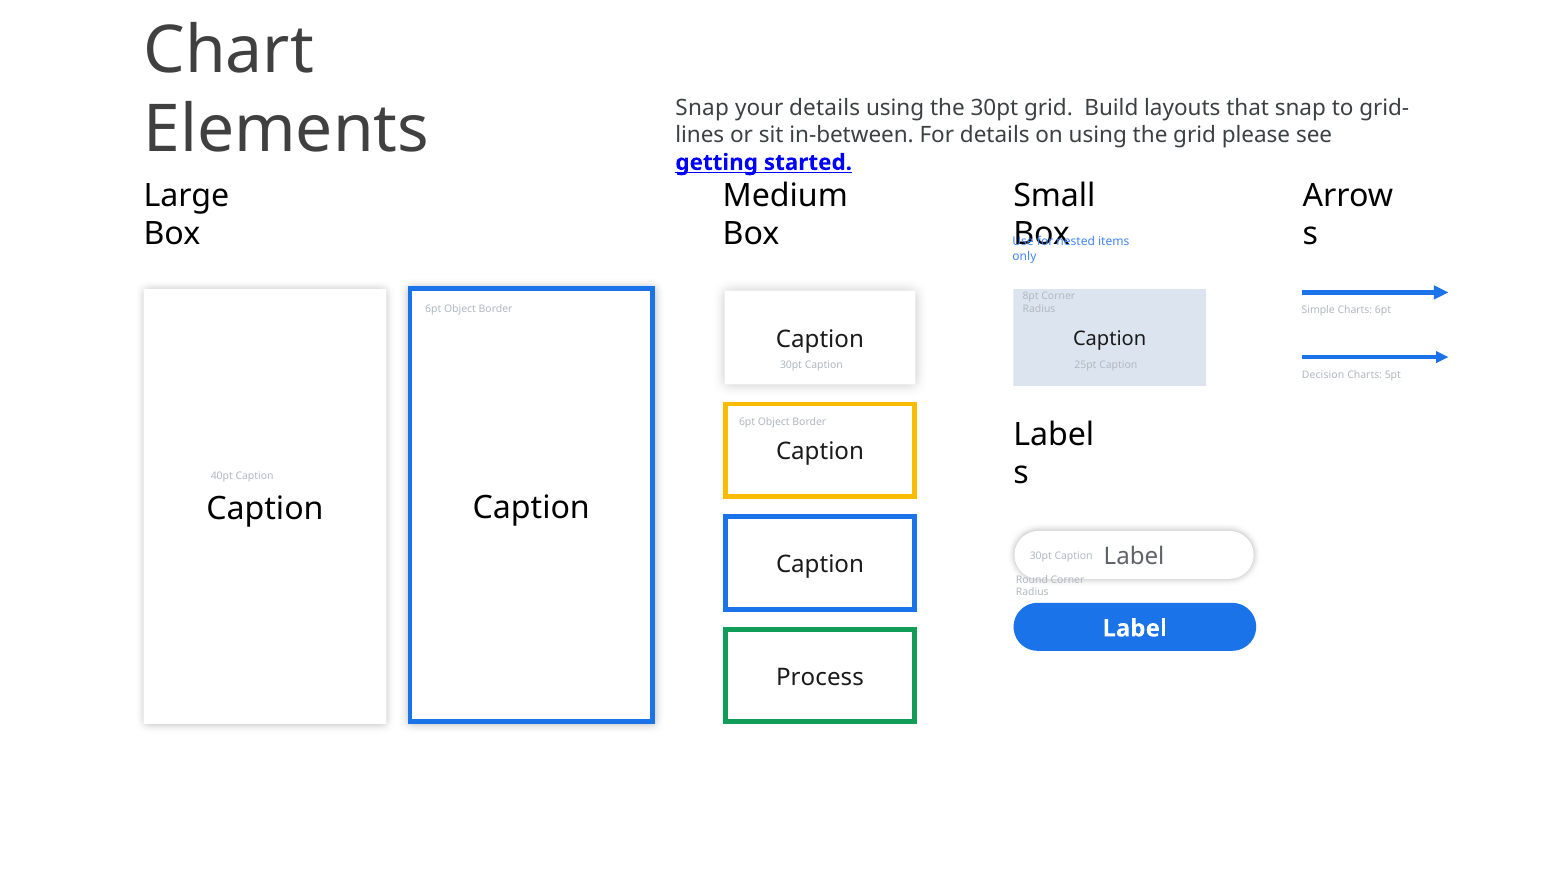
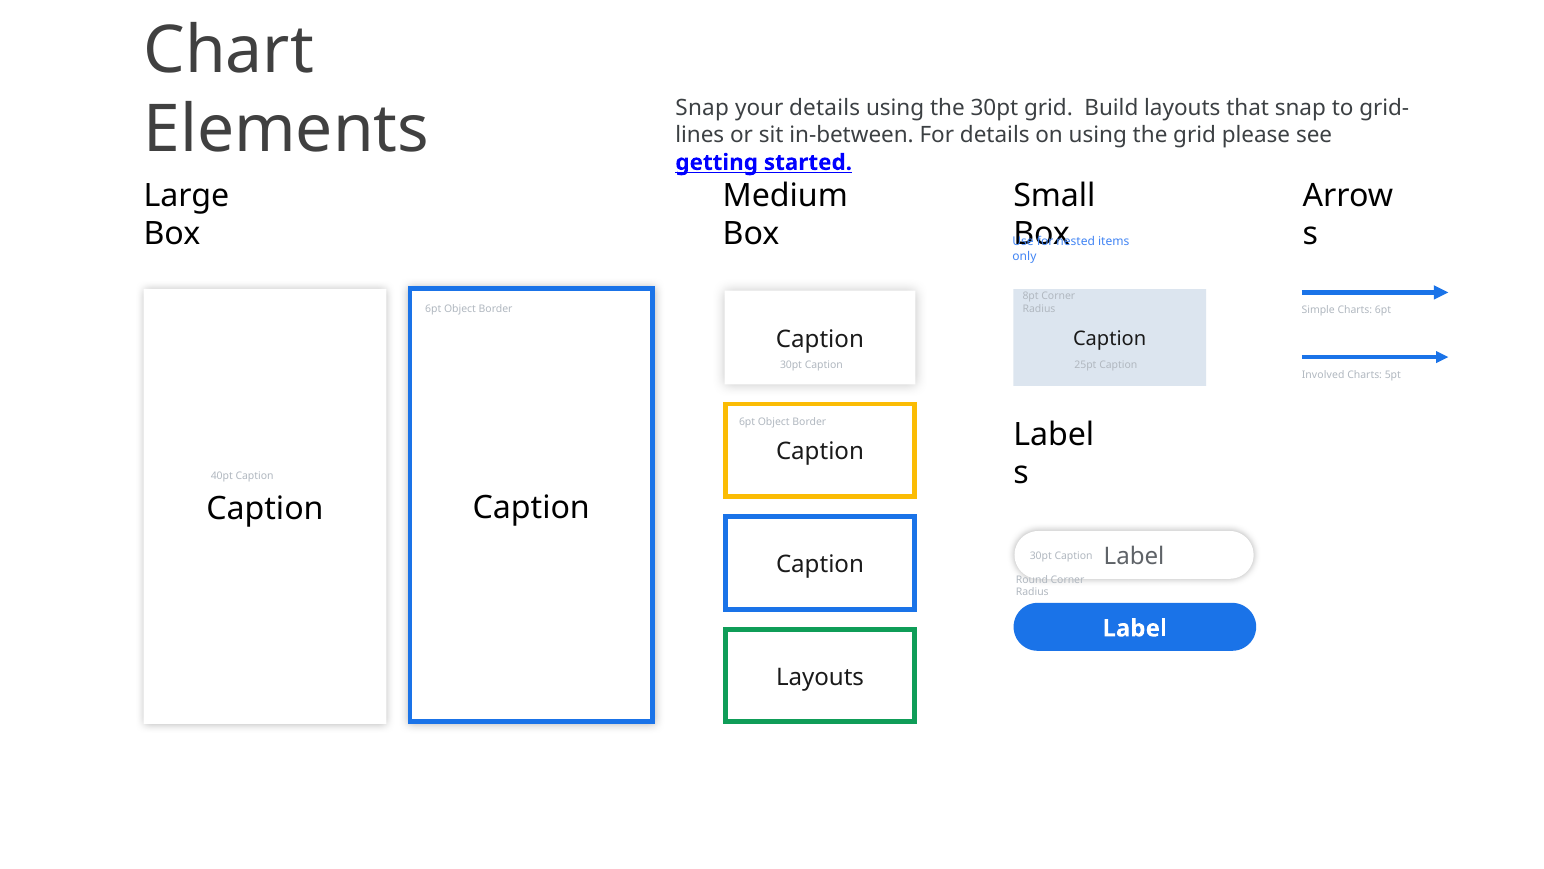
Decision: Decision -> Involved (1323, 375)
Process: Process -> Layouts (820, 677)
